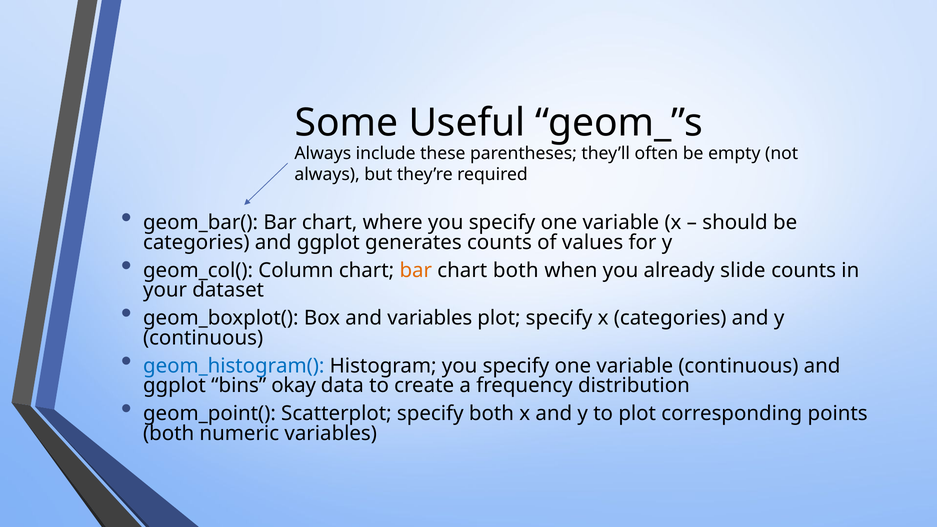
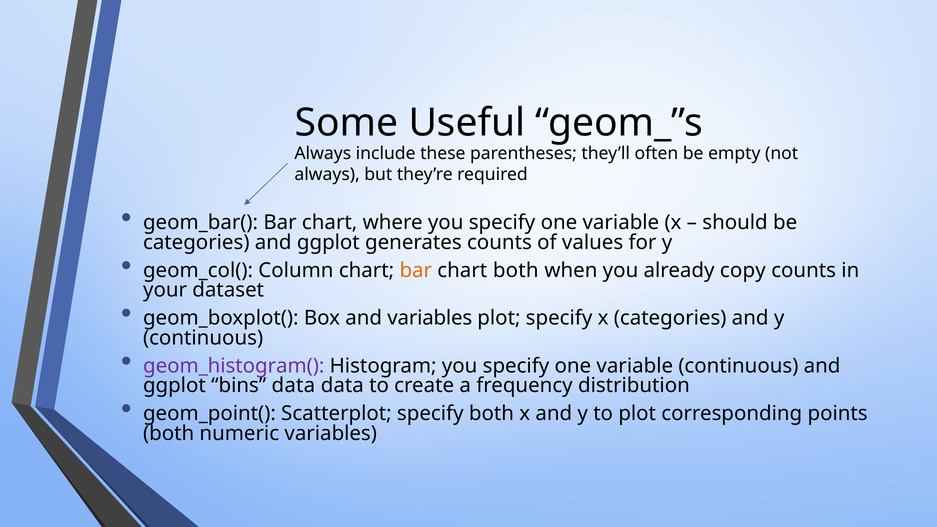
slide: slide -> copy (743, 270)
geom_histogram( colour: blue -> purple (234, 366)
bins okay: okay -> data (293, 386)
